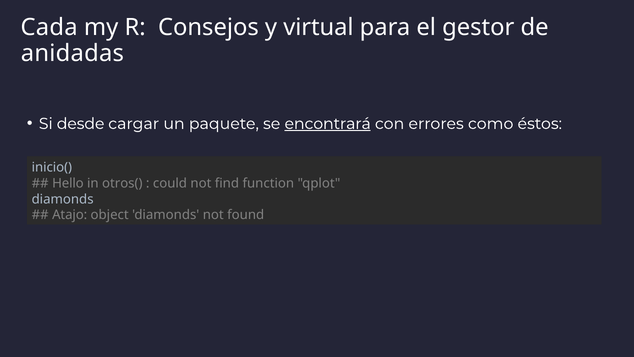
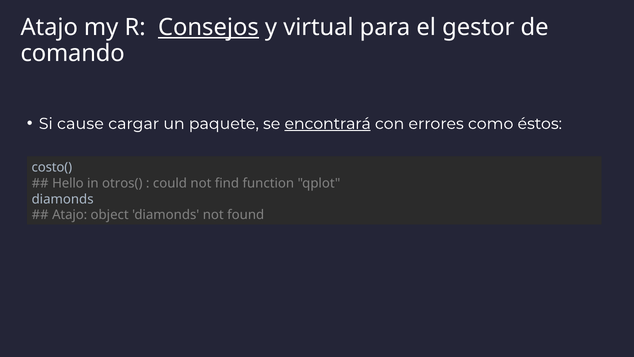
Cada: Cada -> Atajo (49, 27)
Consejos underline: none -> present (208, 27)
anidadas: anidadas -> comando (73, 53)
desde: desde -> cause (80, 124)
inicio(: inicio( -> costo( (52, 167)
